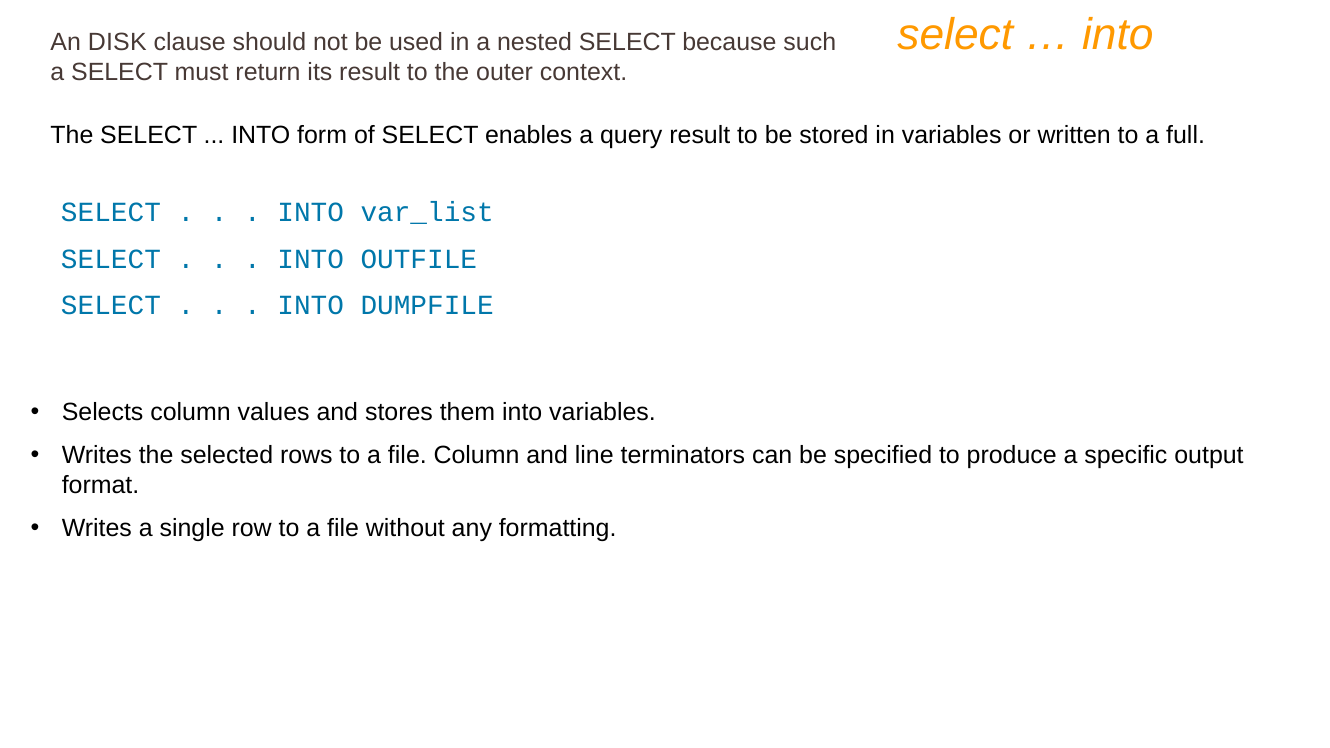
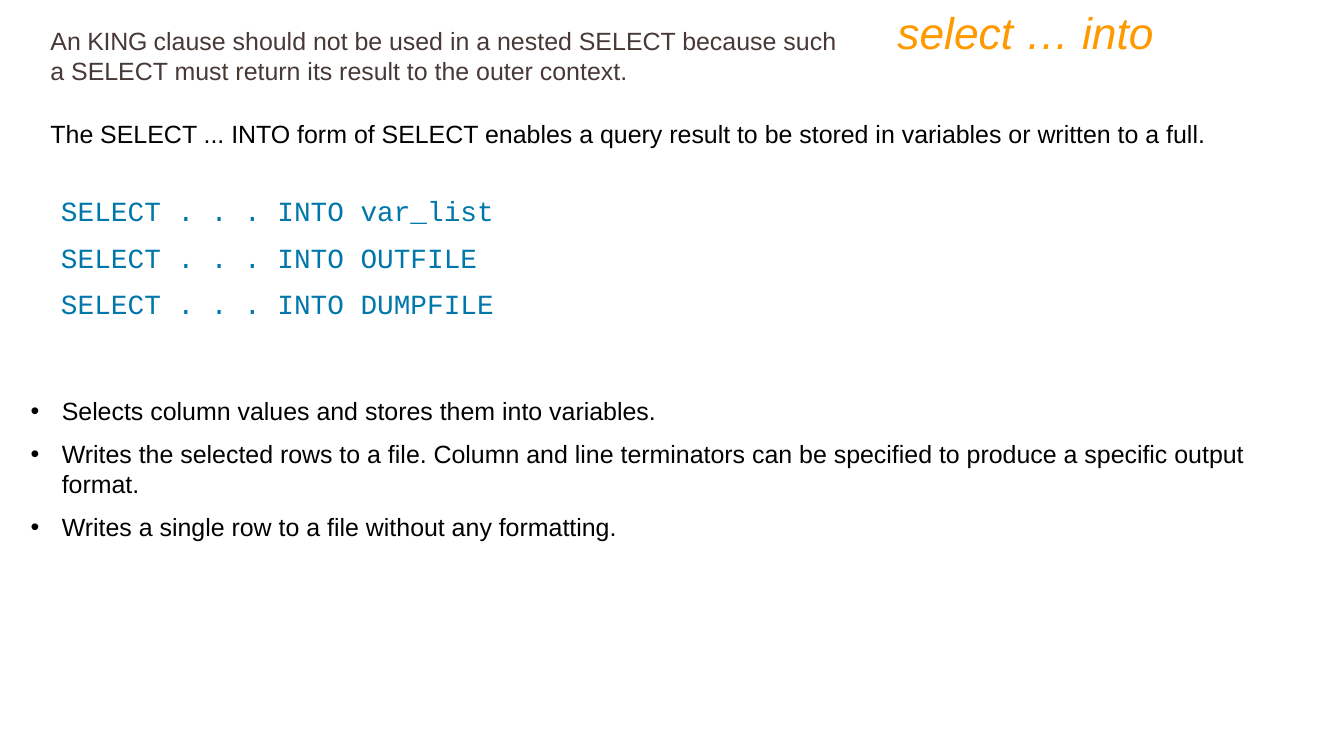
DISK: DISK -> KING (117, 43)
